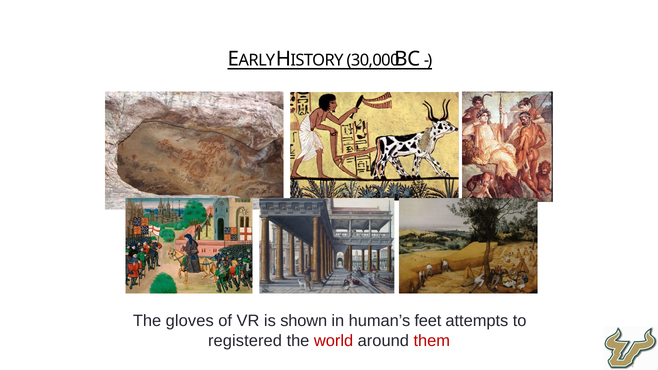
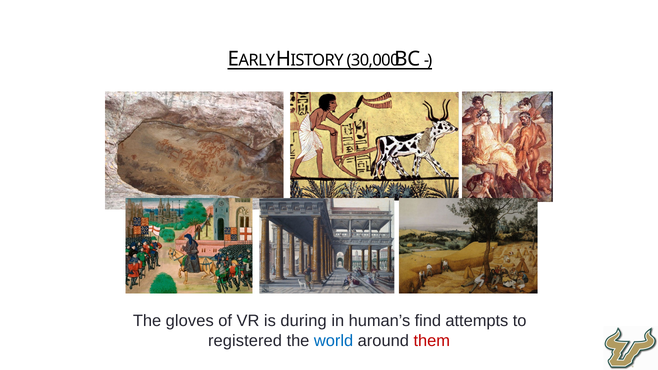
shown: shown -> during (304, 321)
feet: feet -> find (428, 321)
world colour: red -> blue (334, 341)
